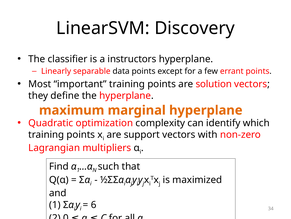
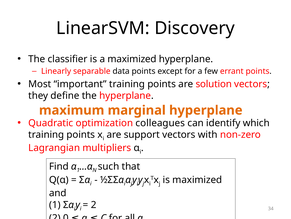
a instructors: instructors -> maximized (132, 59)
complexity: complexity -> colleagues (160, 123)
6: 6 -> 2 (94, 204)
